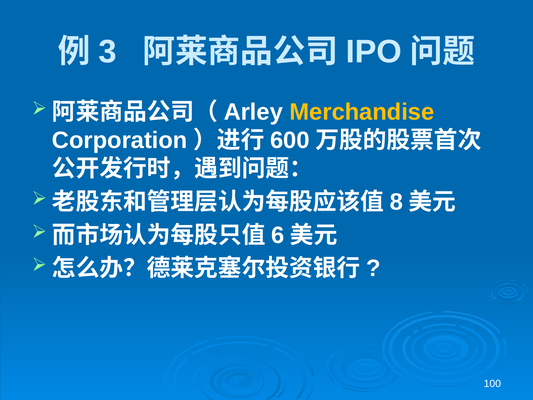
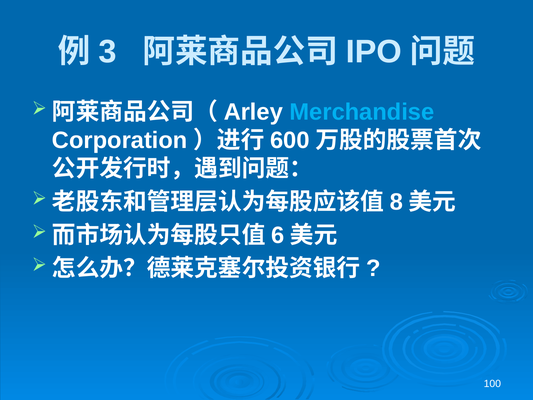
Merchandise colour: yellow -> light blue (362, 112)
